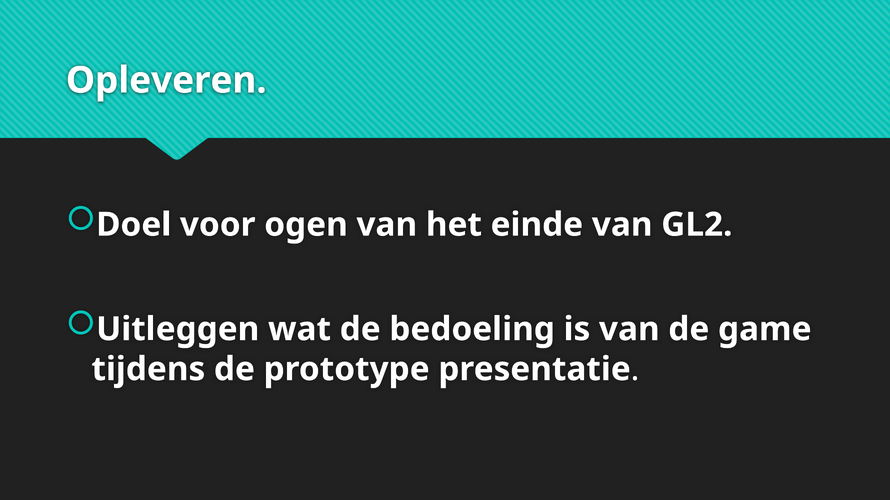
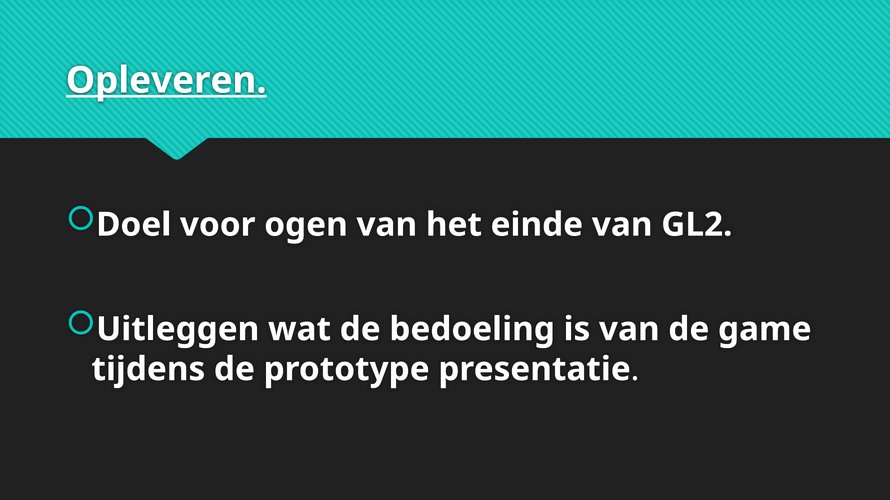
Opleveren underline: none -> present (166, 80)
